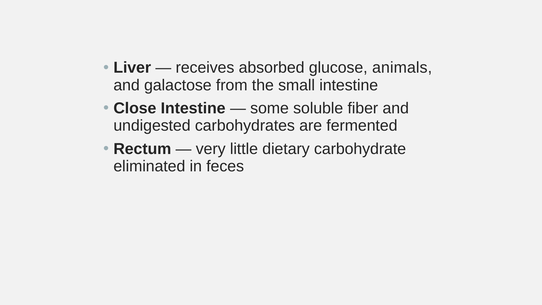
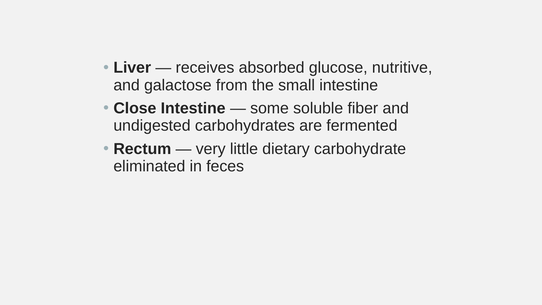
animals: animals -> nutritive (402, 68)
